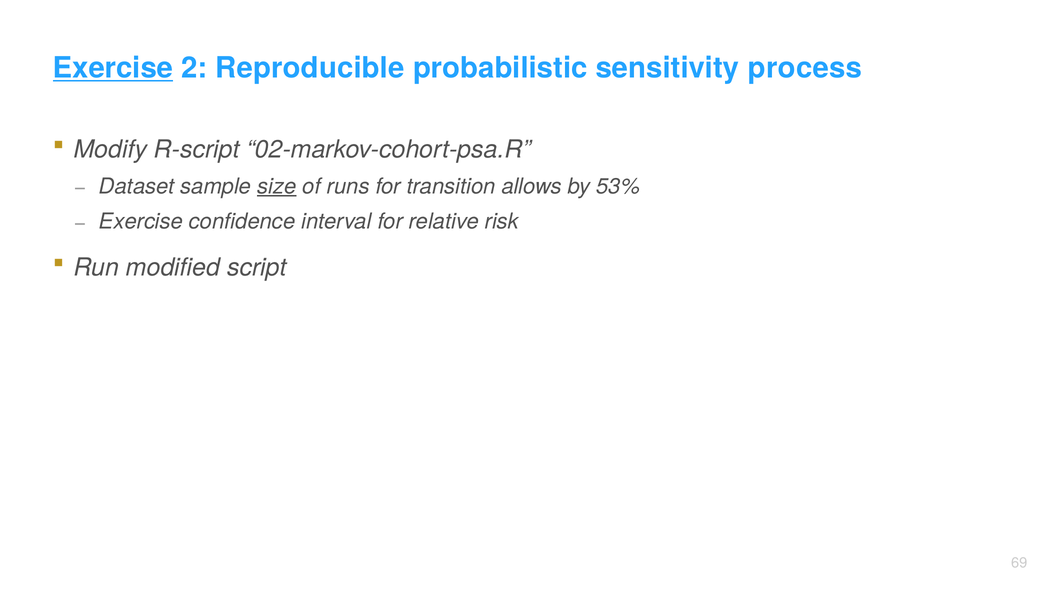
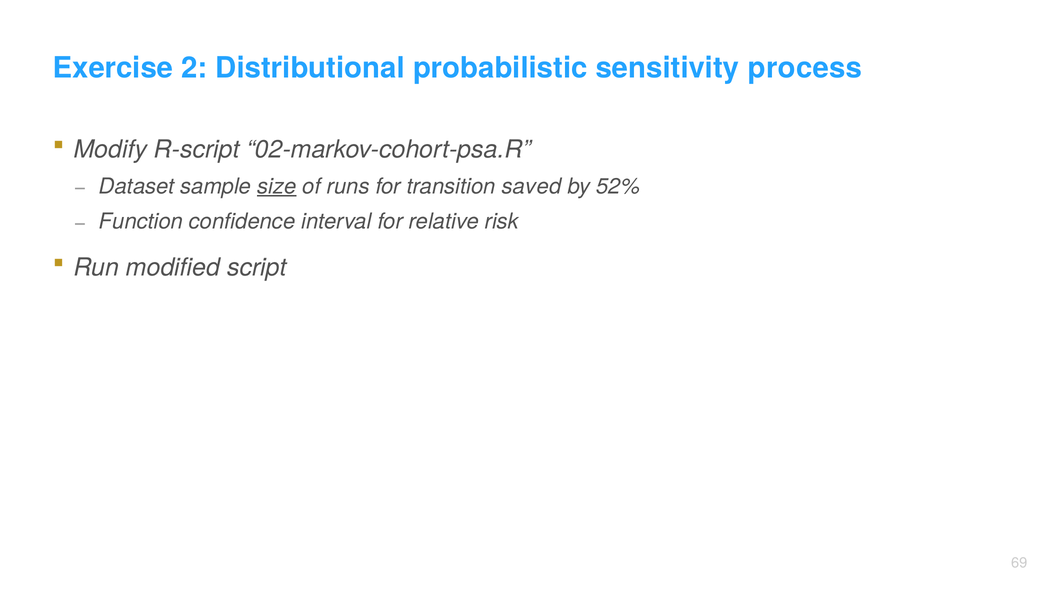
Exercise underline: present -> none (113, 68)
Reproducible: Reproducible -> Distributional (310, 68)
allows: allows -> saved (531, 186)
53%: 53% -> 52% (618, 186)
Exercise: Exercise -> Function (141, 222)
